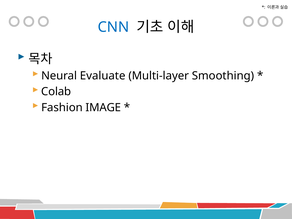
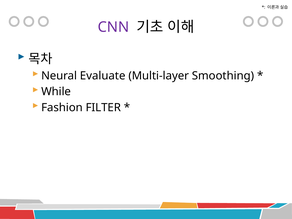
CNN colour: blue -> purple (113, 27)
Colab: Colab -> While (56, 92)
IMAGE: IMAGE -> FILTER (103, 108)
